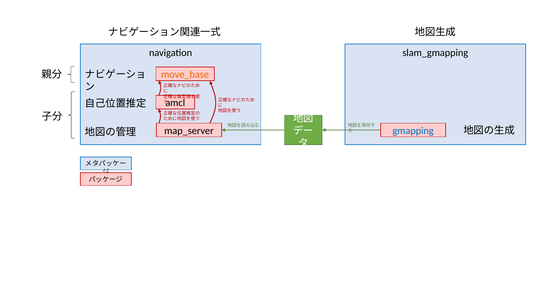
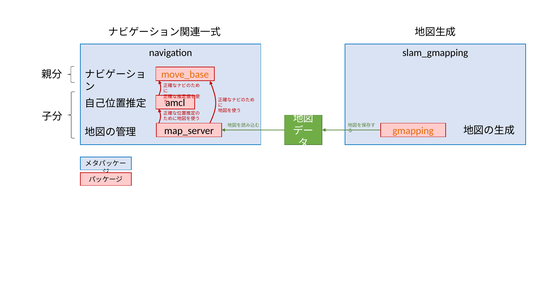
gmapping colour: blue -> orange (413, 131)
